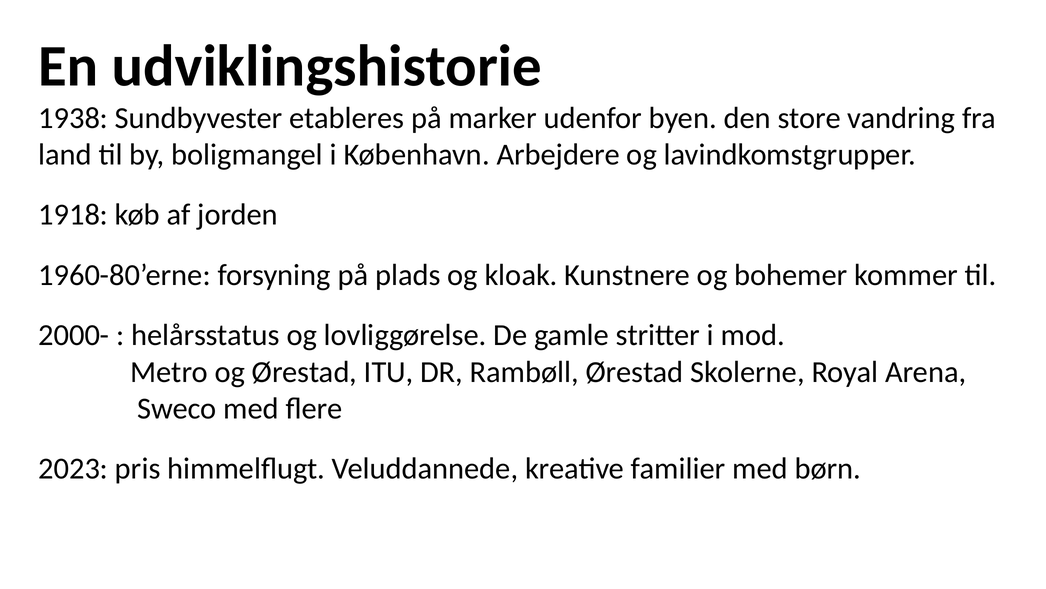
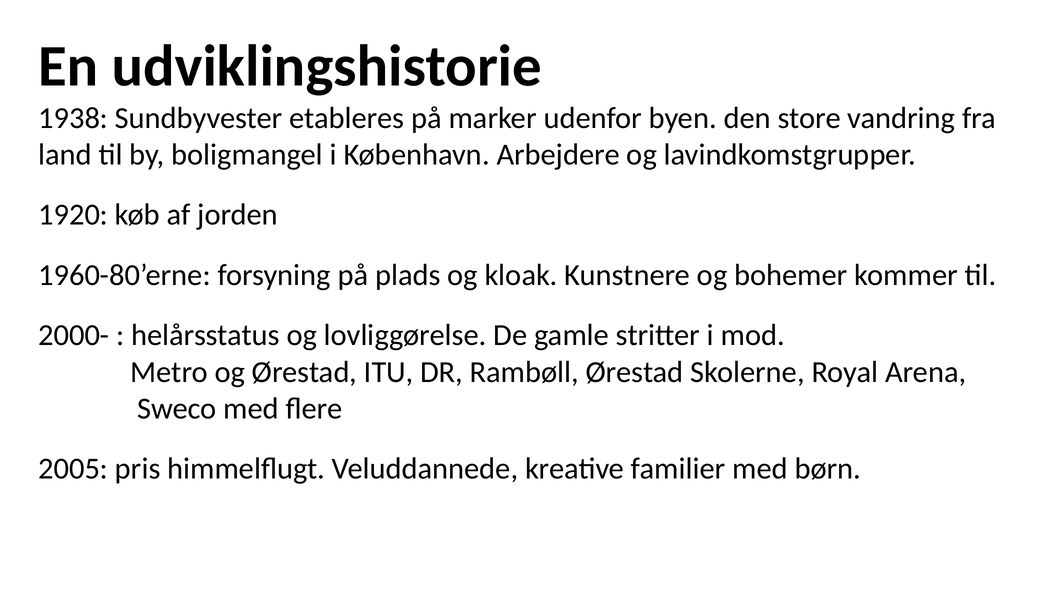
1918: 1918 -> 1920 (73, 215)
2023: 2023 -> 2005 (73, 468)
